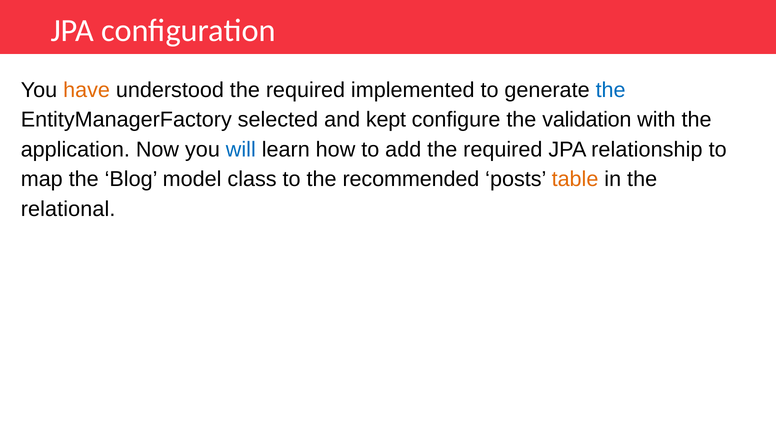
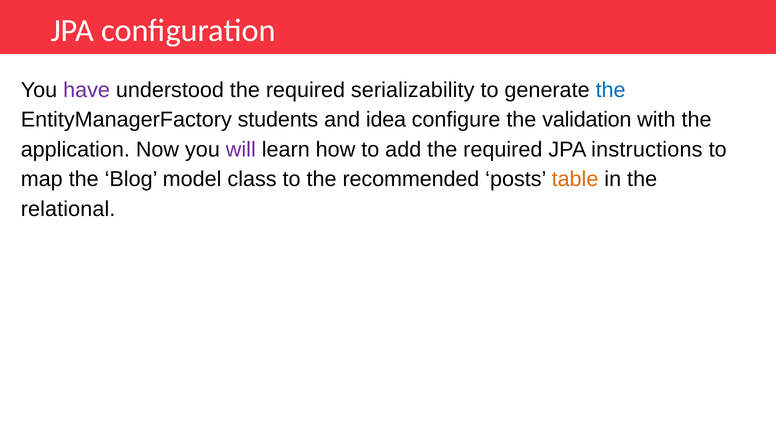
have colour: orange -> purple (87, 90)
implemented: implemented -> serializability (413, 90)
selected: selected -> students (278, 120)
kept: kept -> idea (386, 120)
will colour: blue -> purple (241, 150)
relationship: relationship -> instructions (647, 150)
